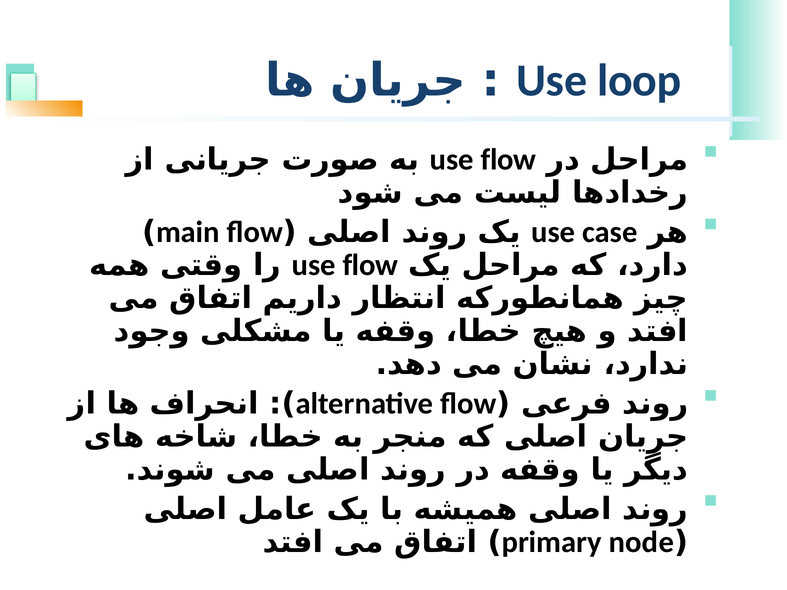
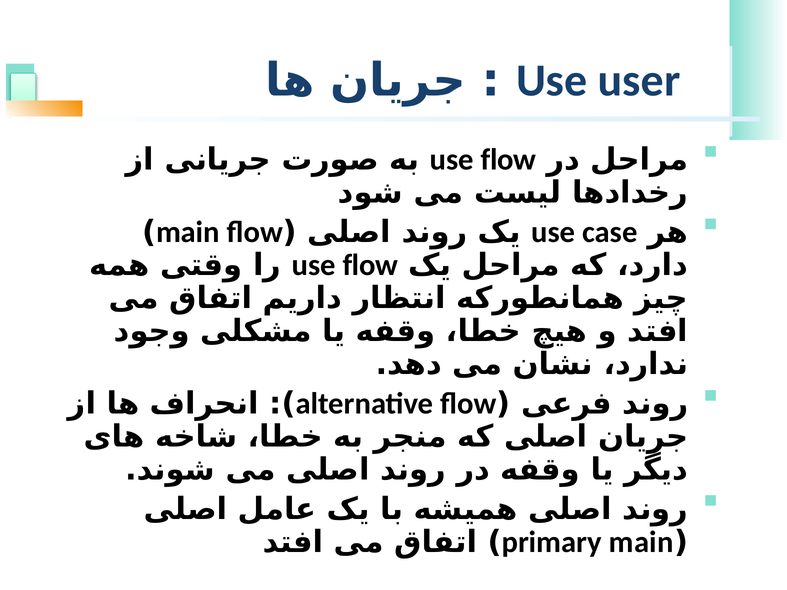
loop: loop -> user (639, 81)
primary node: node -> main (641, 542)
